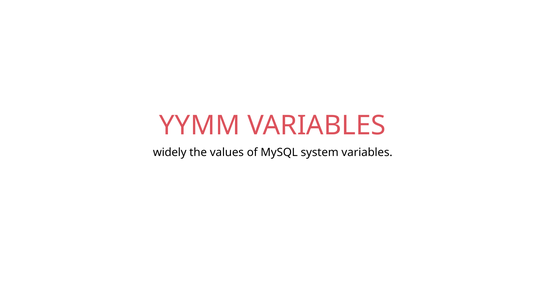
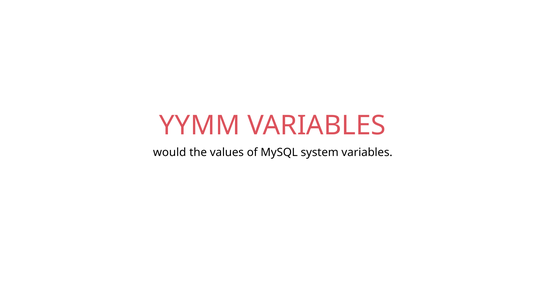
widely: widely -> would (170, 153)
